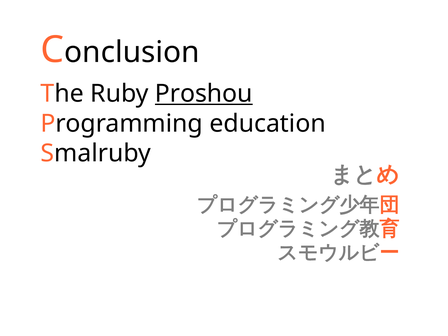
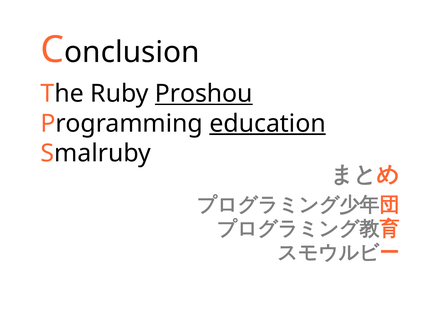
education underline: none -> present (268, 124)
